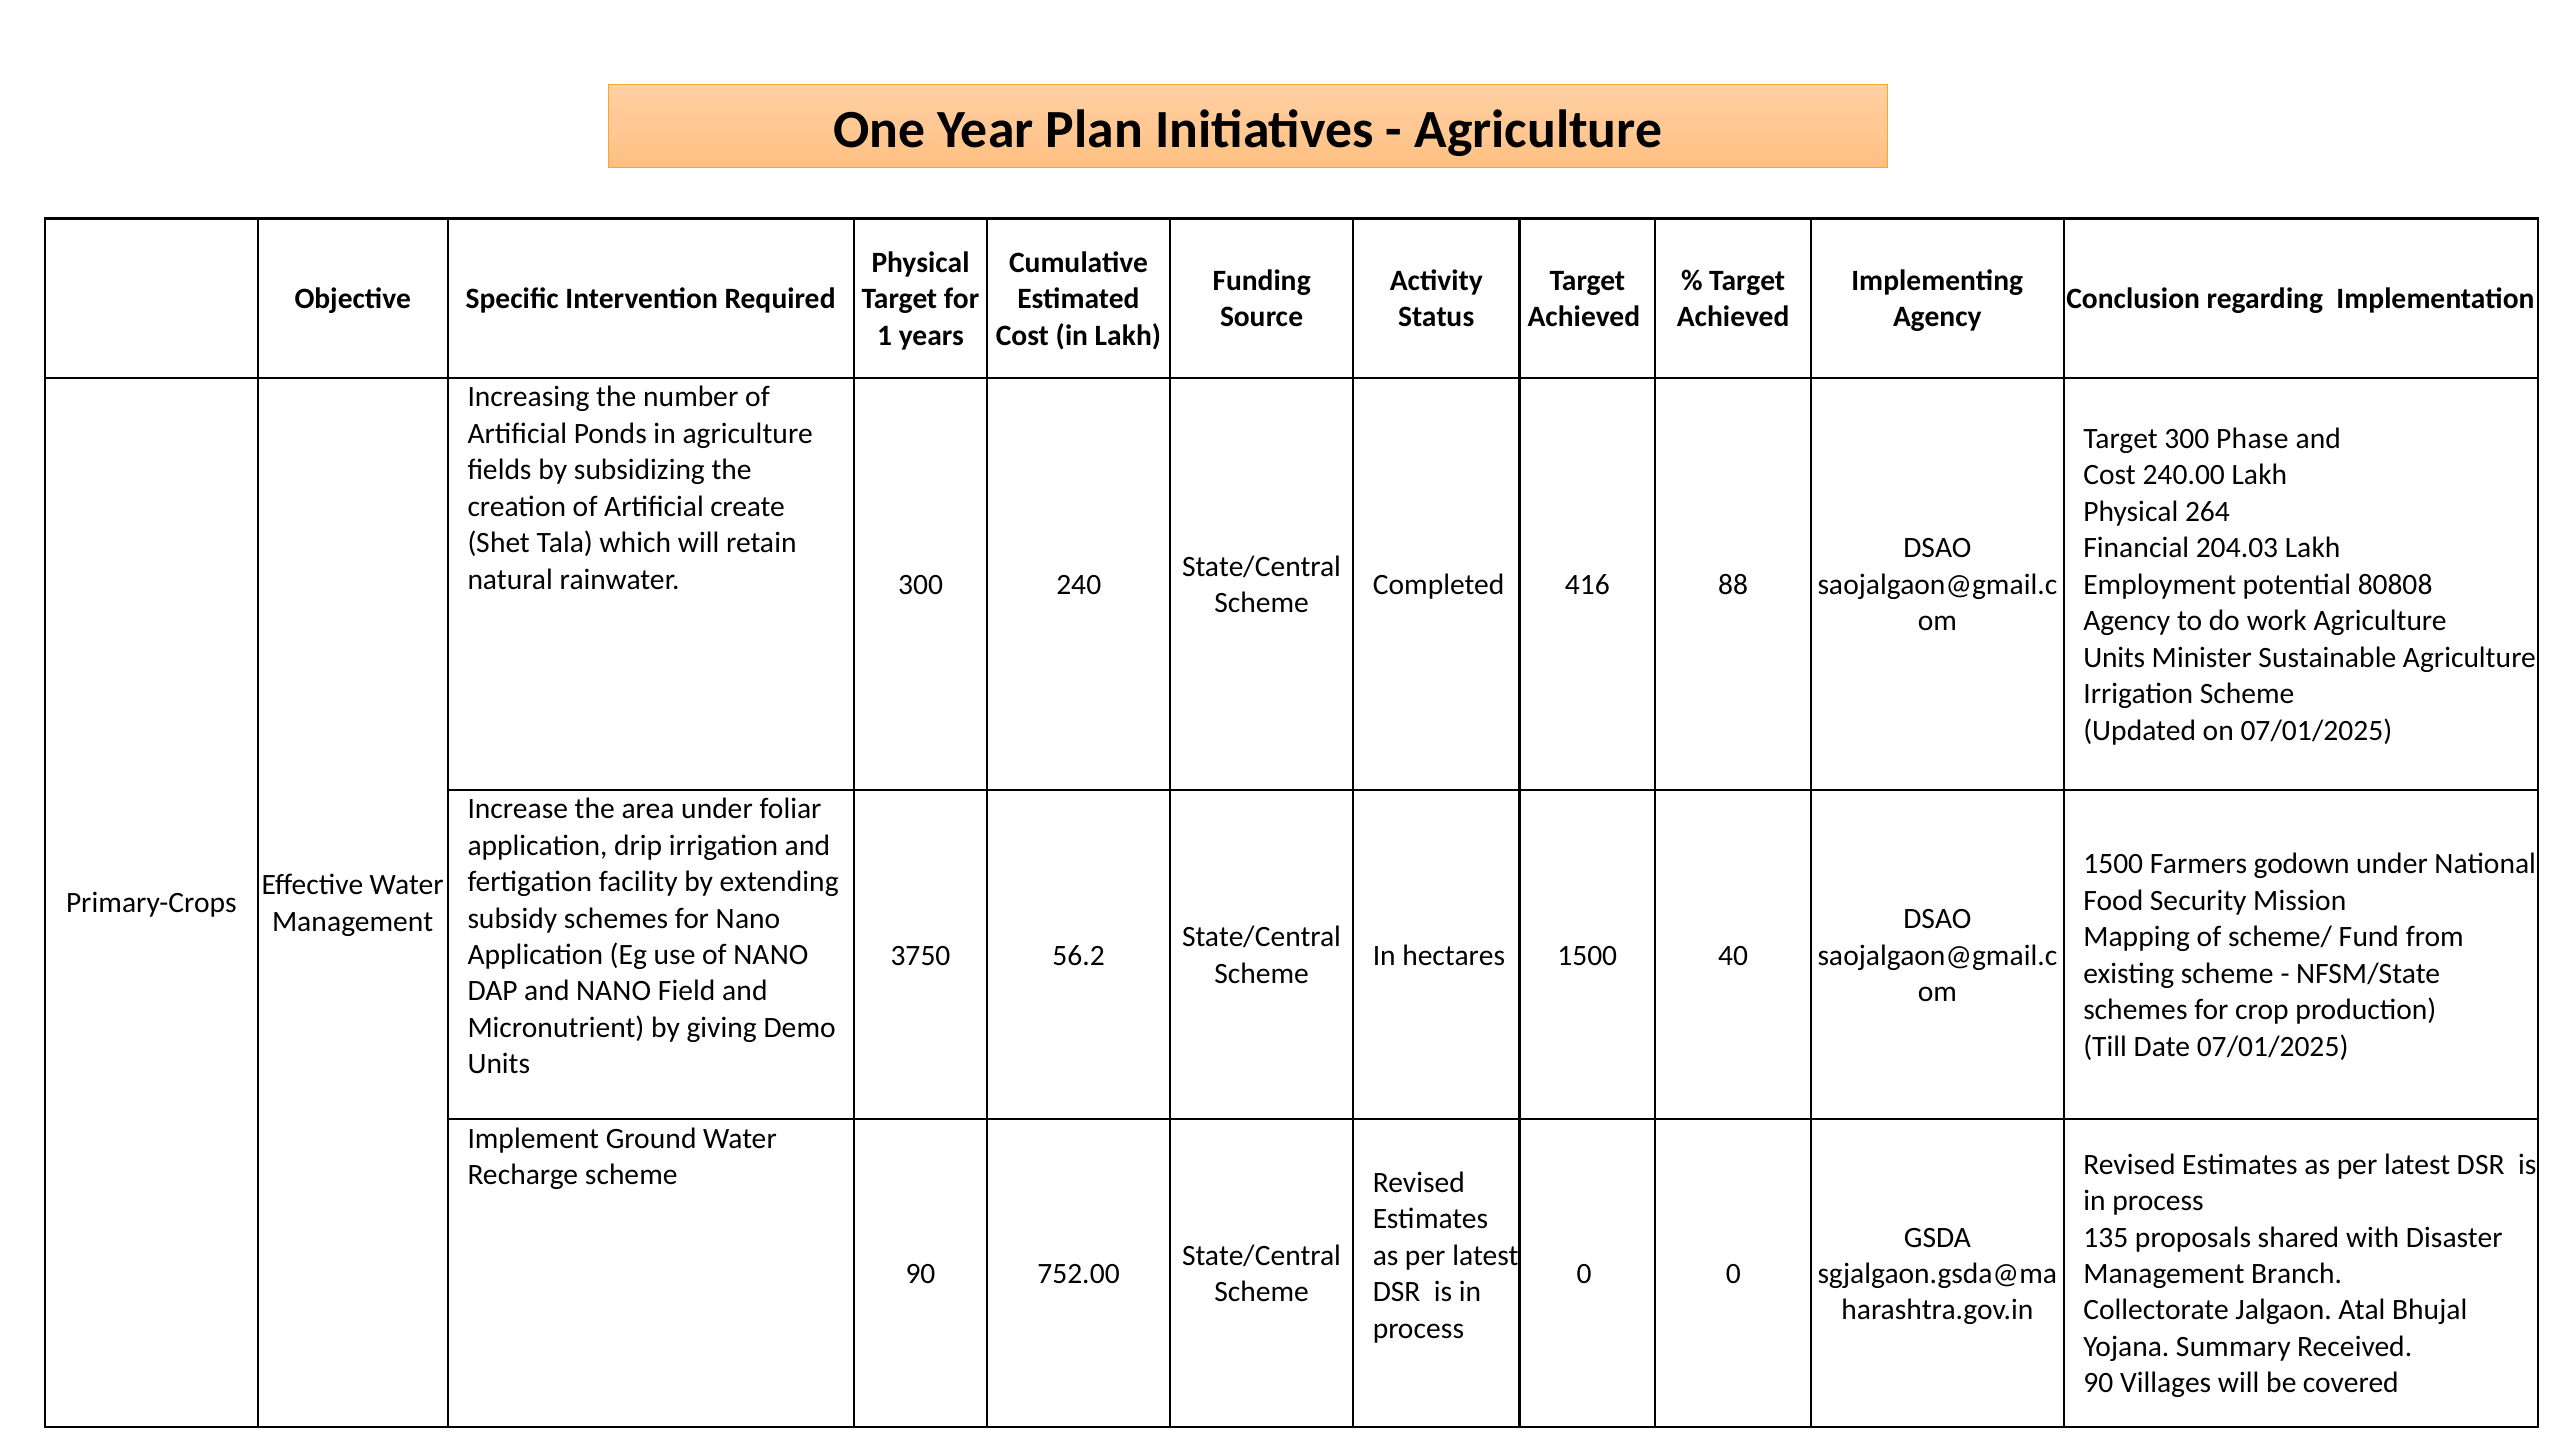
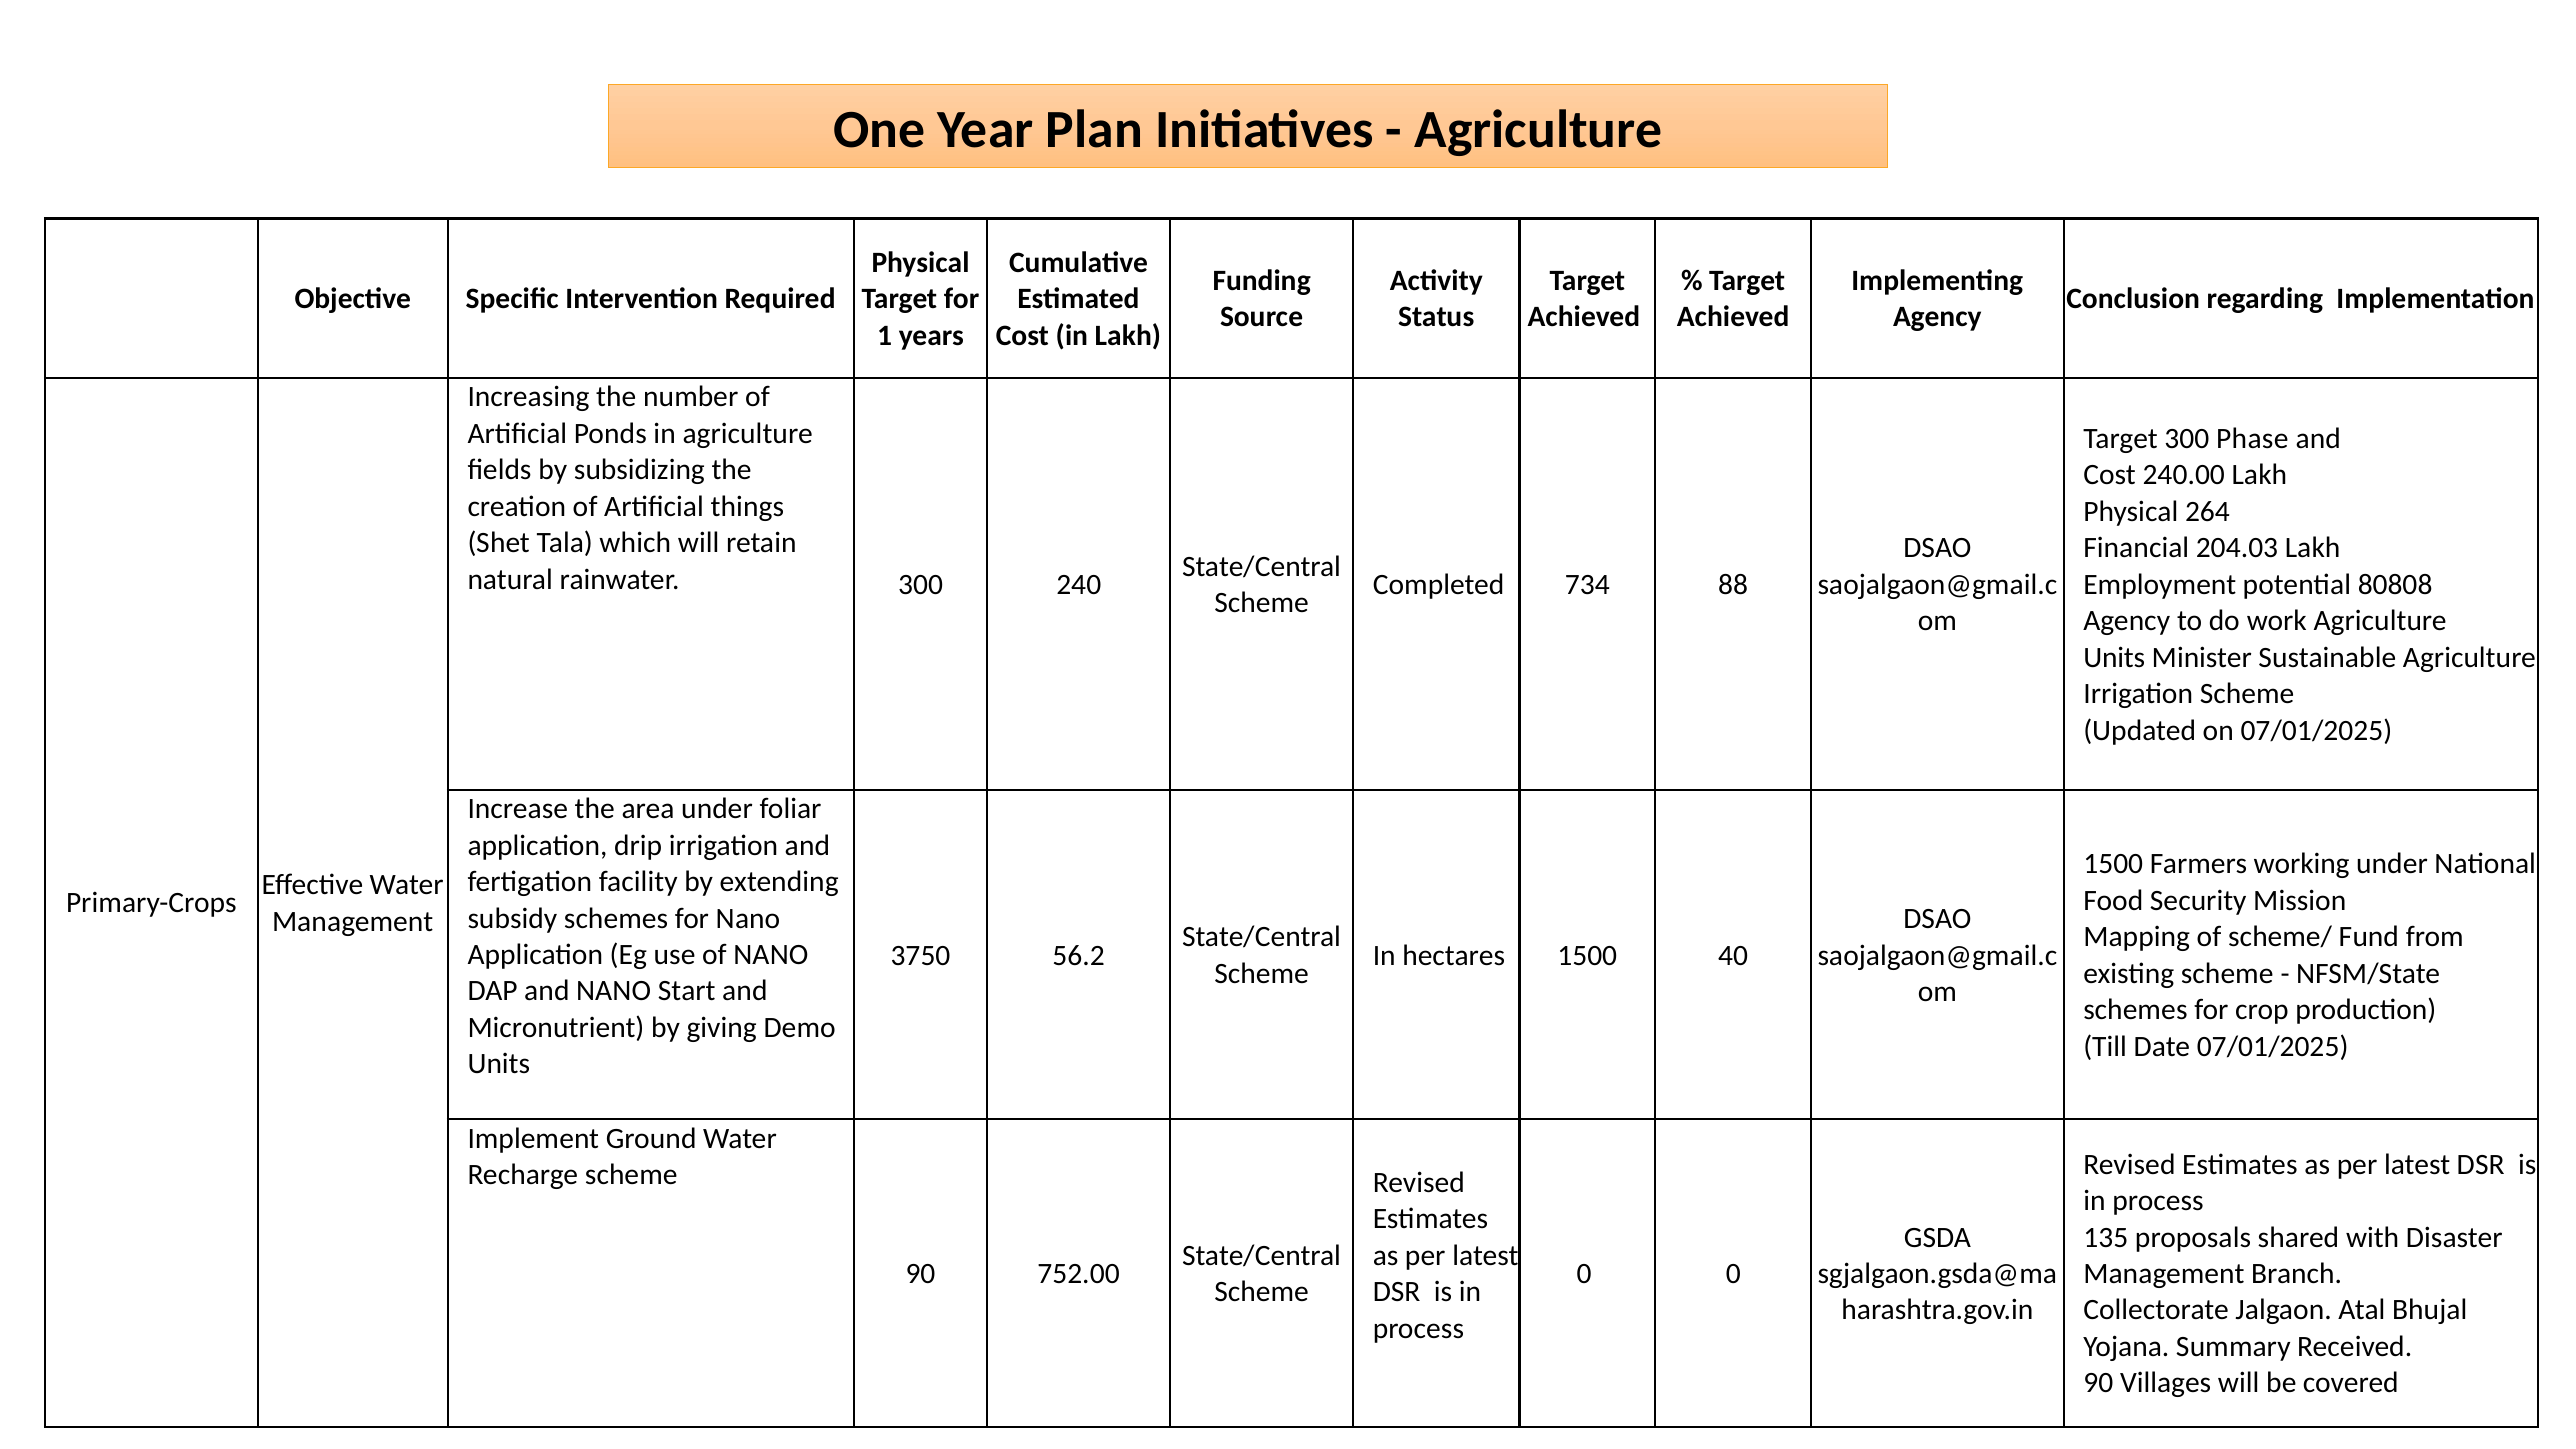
create: create -> things (747, 506)
416: 416 -> 734 (1587, 585)
godown: godown -> working (2302, 864)
Field: Field -> Start (687, 991)
